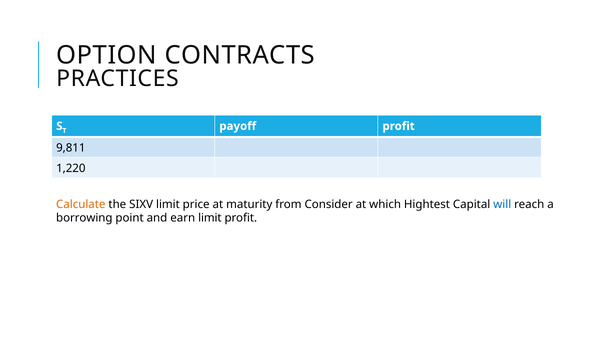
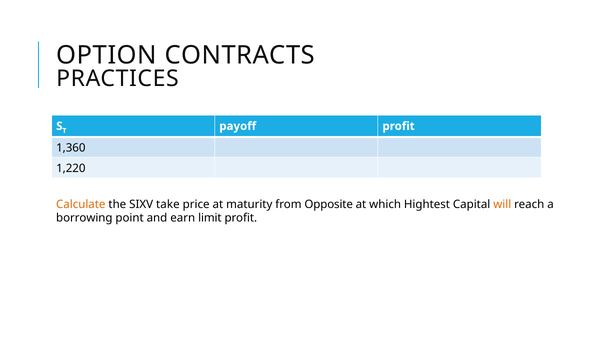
9,811: 9,811 -> 1,360 (71, 148)
SIXV limit: limit -> take (168, 204)
Consider: Consider -> Opposite (329, 204)
will colour: blue -> orange (502, 204)
